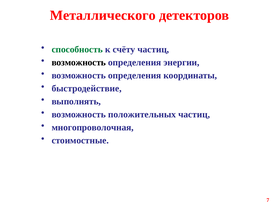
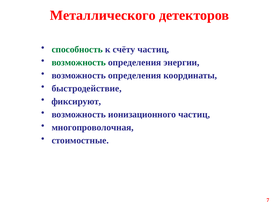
возможность colour: black -> green (79, 62)
выполнять: выполнять -> фиксируют (76, 102)
положительных: положительных -> ионизационного (142, 115)
